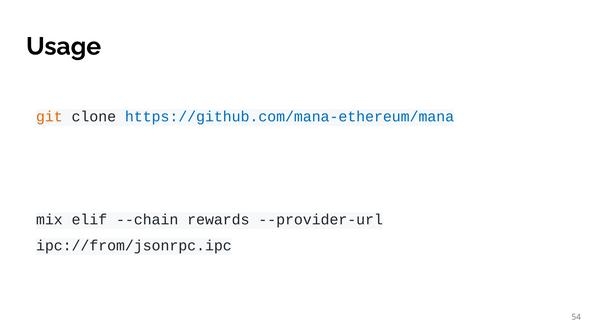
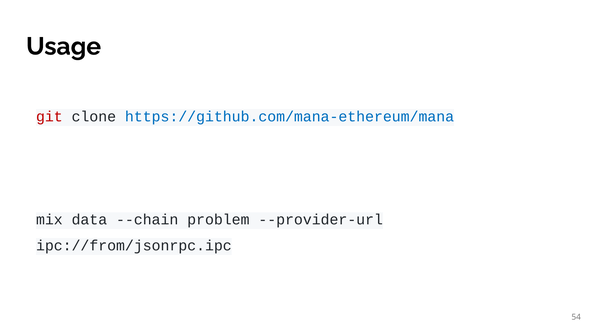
git colour: orange -> red (49, 116)
elif: elif -> data (89, 219)
rewards: rewards -> problem (218, 219)
